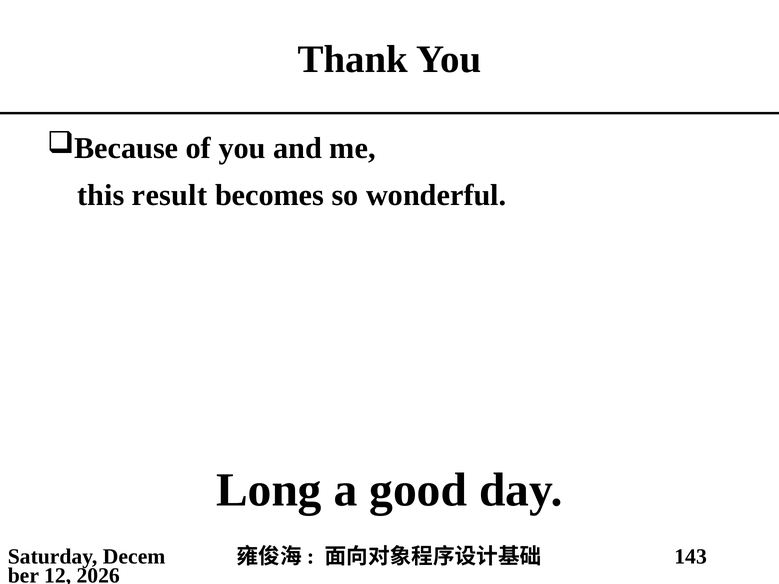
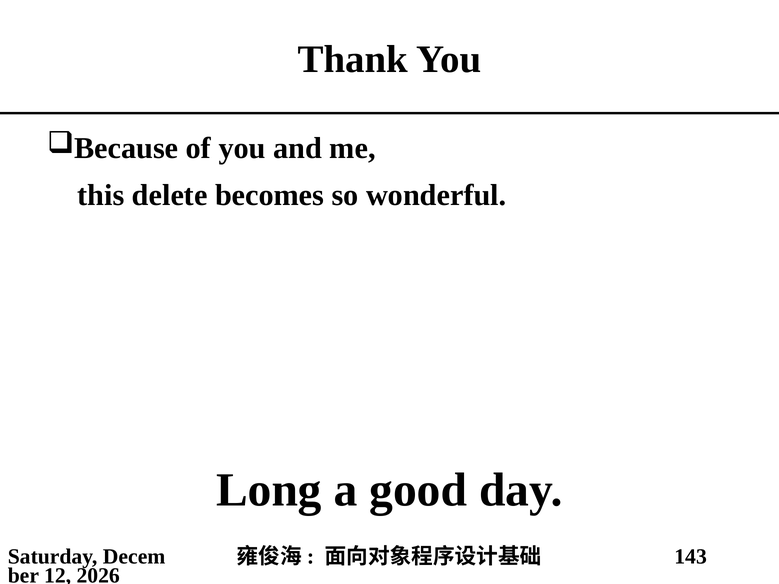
result: result -> delete (170, 196)
